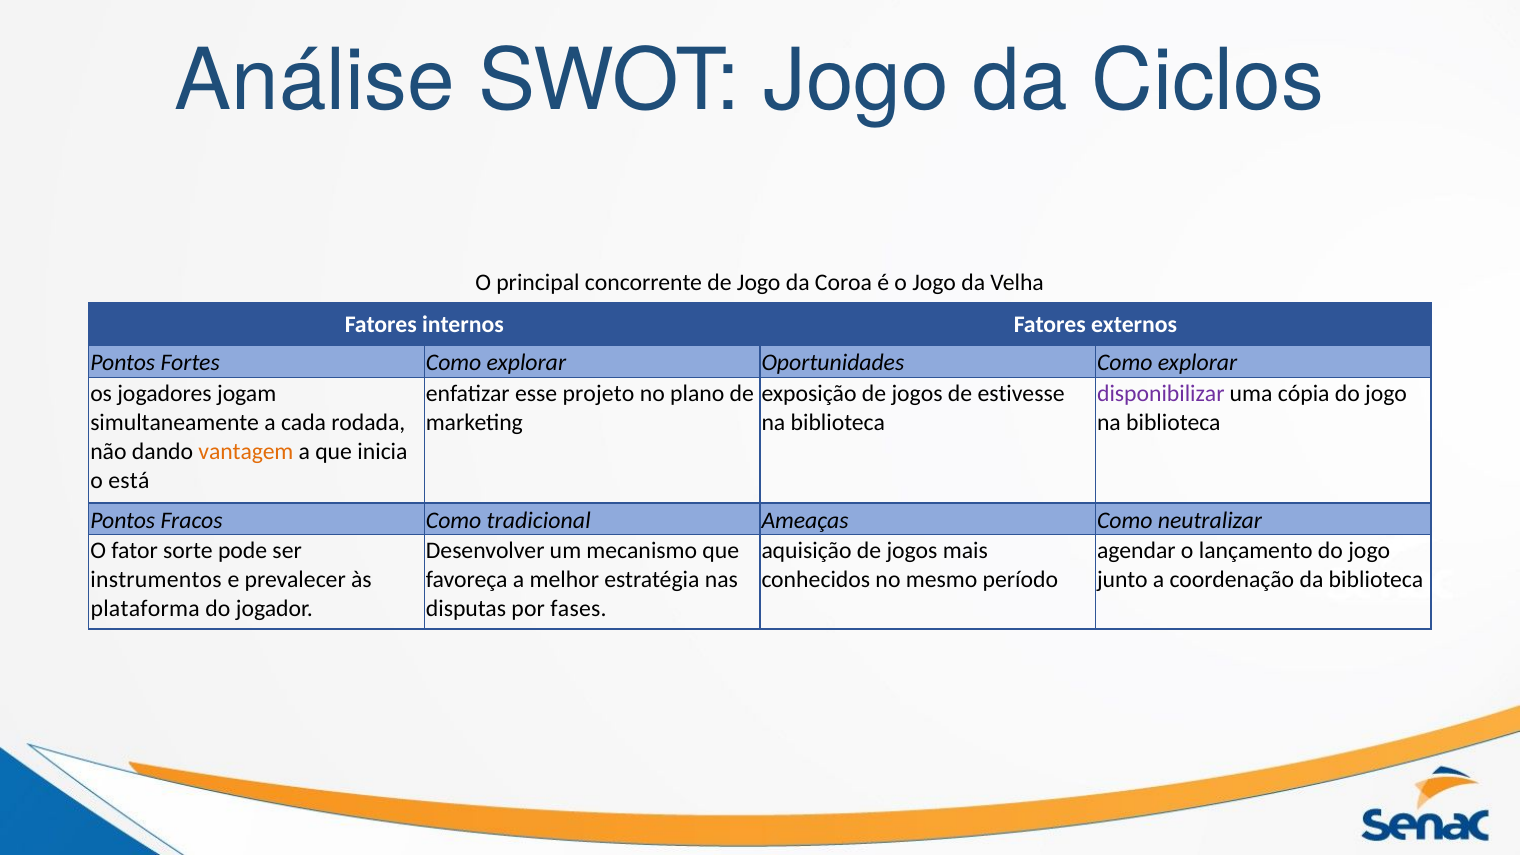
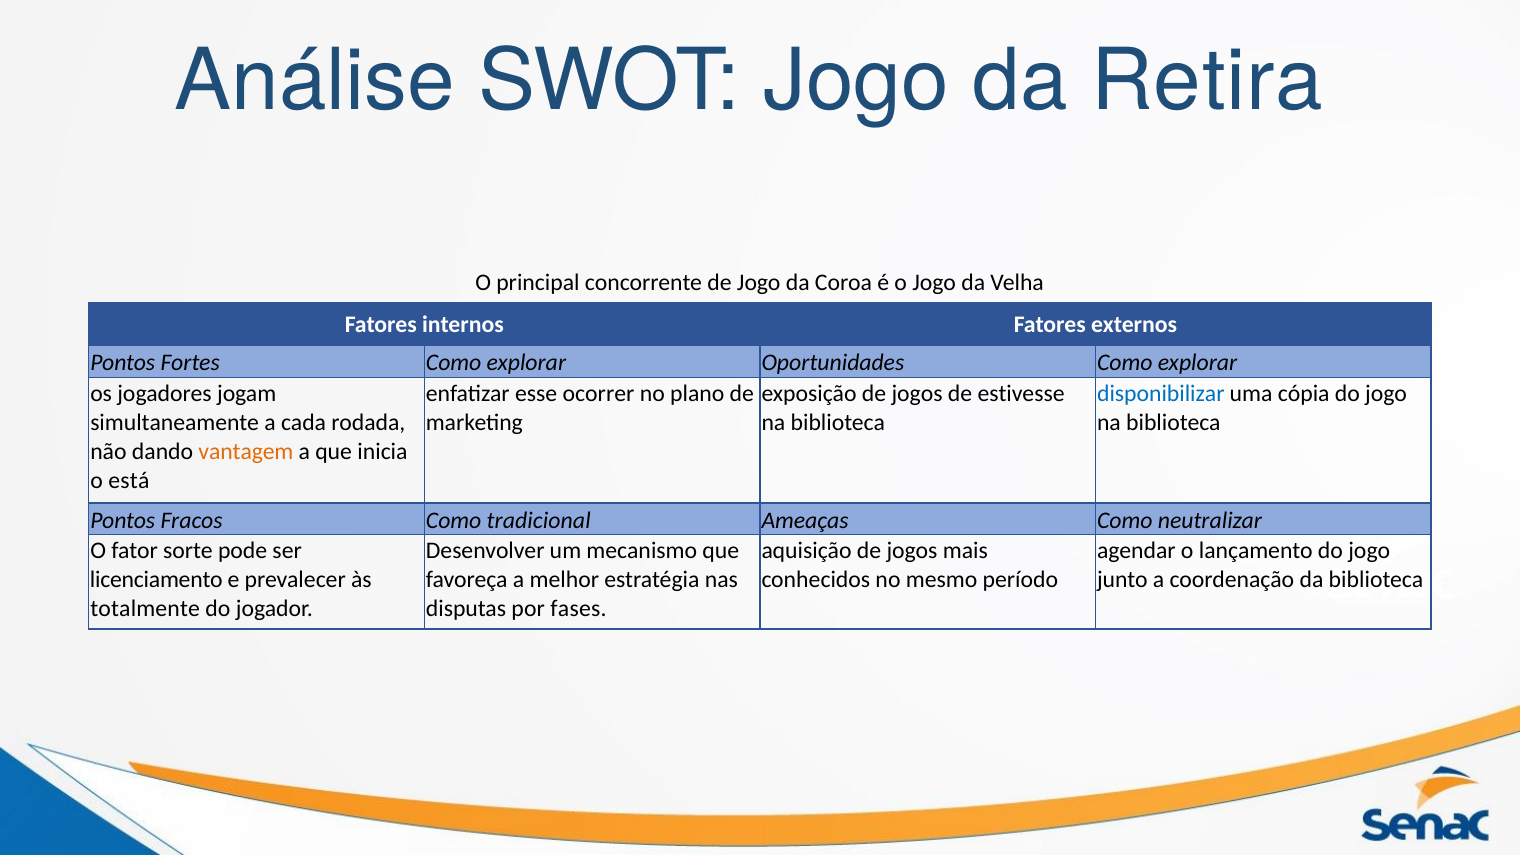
Ciclos: Ciclos -> Retira (1207, 81)
projeto: projeto -> ocorrer (598, 394)
disponibilizar colour: purple -> blue (1161, 394)
instrumentos: instrumentos -> licenciamento (156, 580)
plataforma: plataforma -> totalmente (145, 609)
